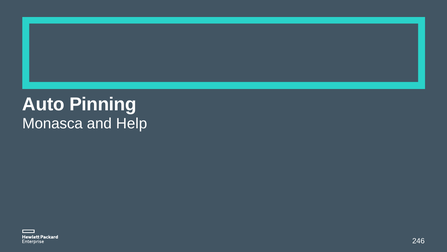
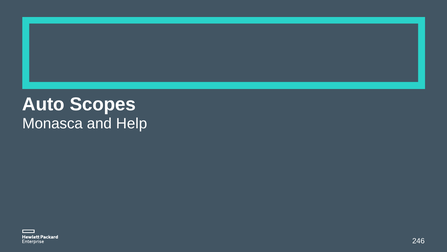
Pinning: Pinning -> Scopes (103, 104)
